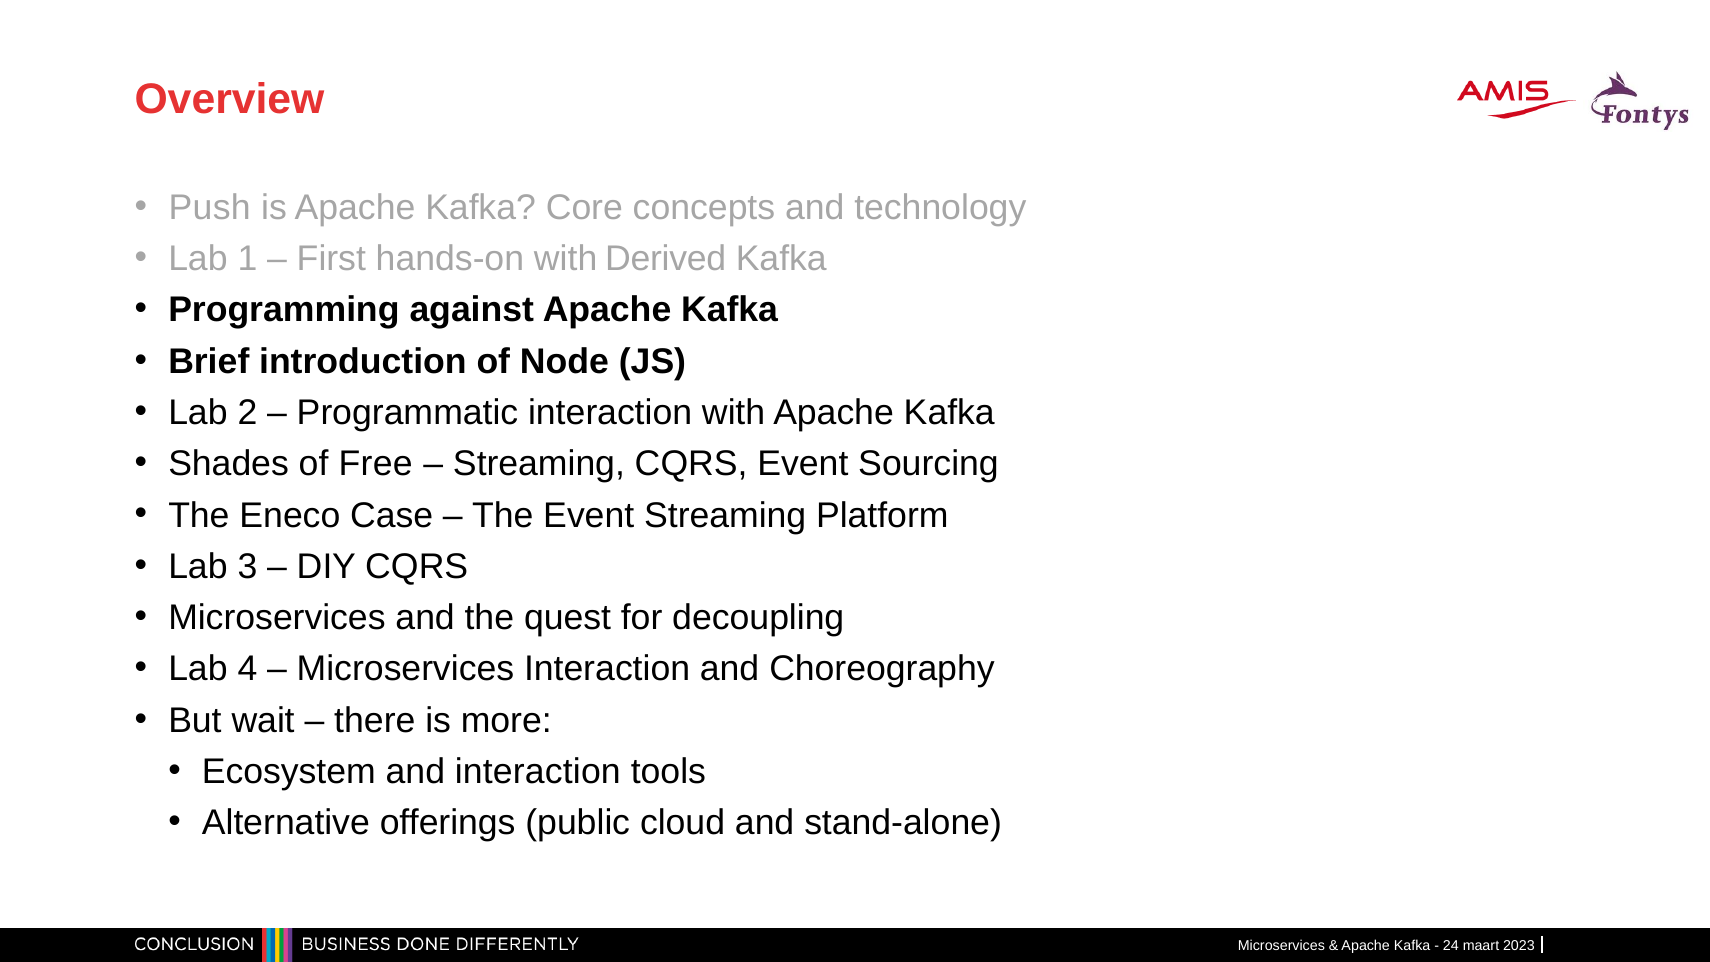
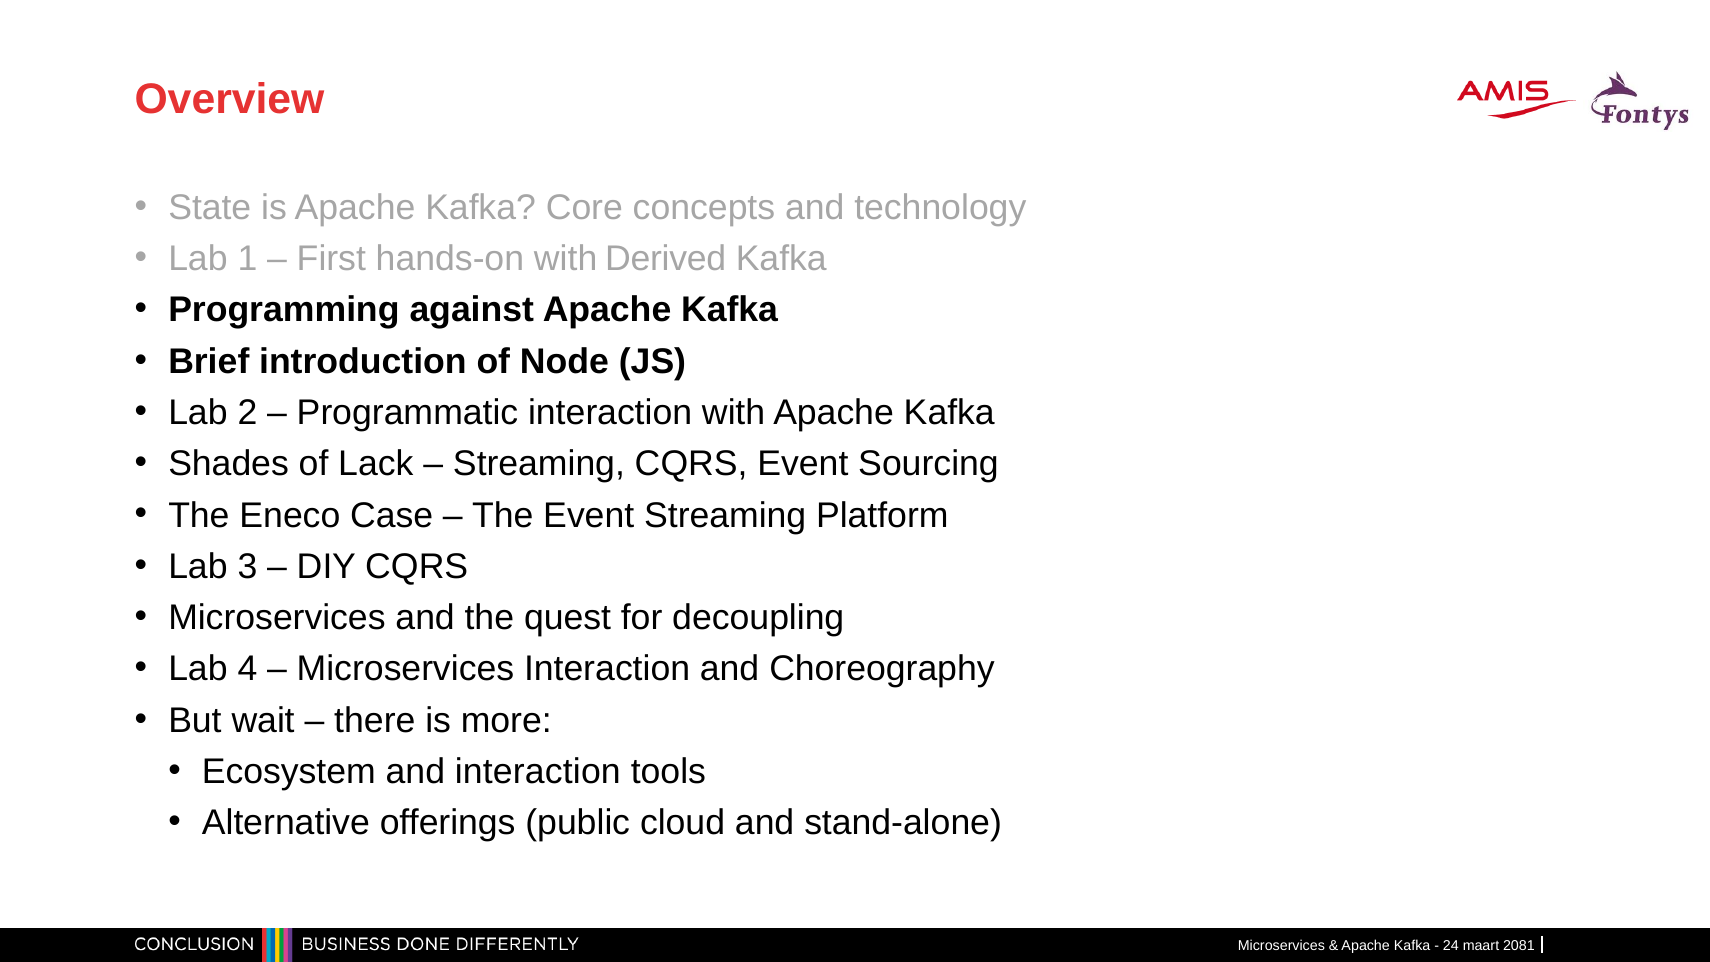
Push: Push -> State (210, 207)
Free: Free -> Lack (376, 464)
2023: 2023 -> 2081 (1519, 945)
